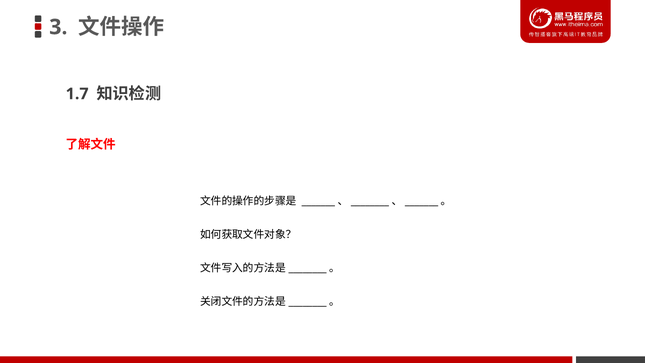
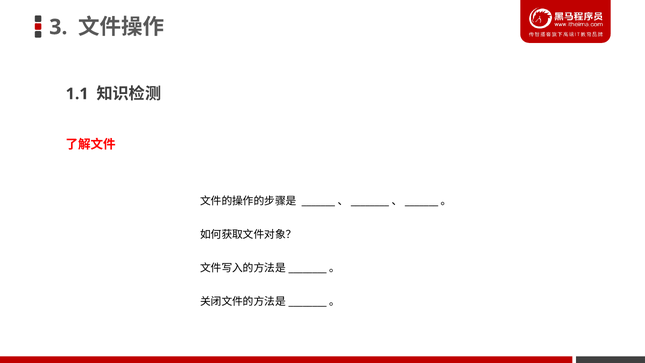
1.7: 1.7 -> 1.1 (77, 94)
